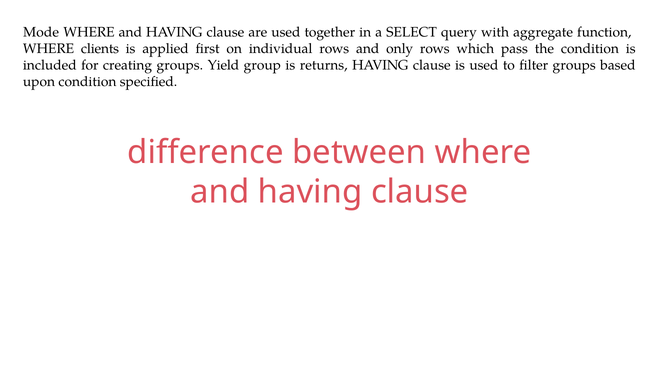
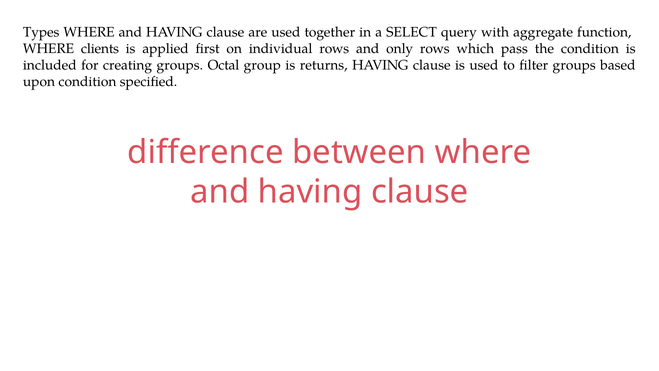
Mode: Mode -> Types (41, 32)
Yield: Yield -> Octal (223, 65)
